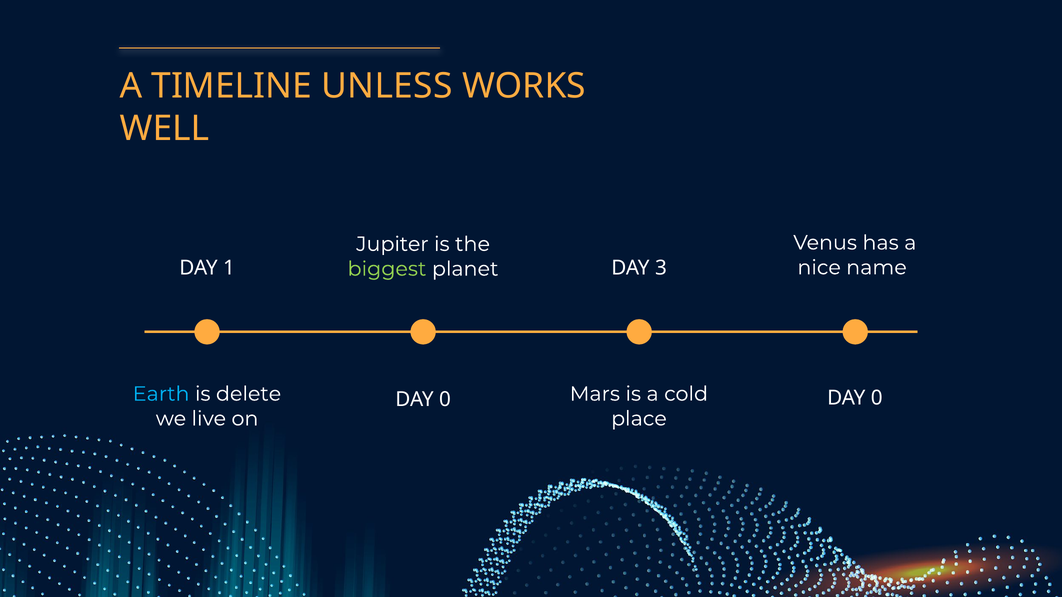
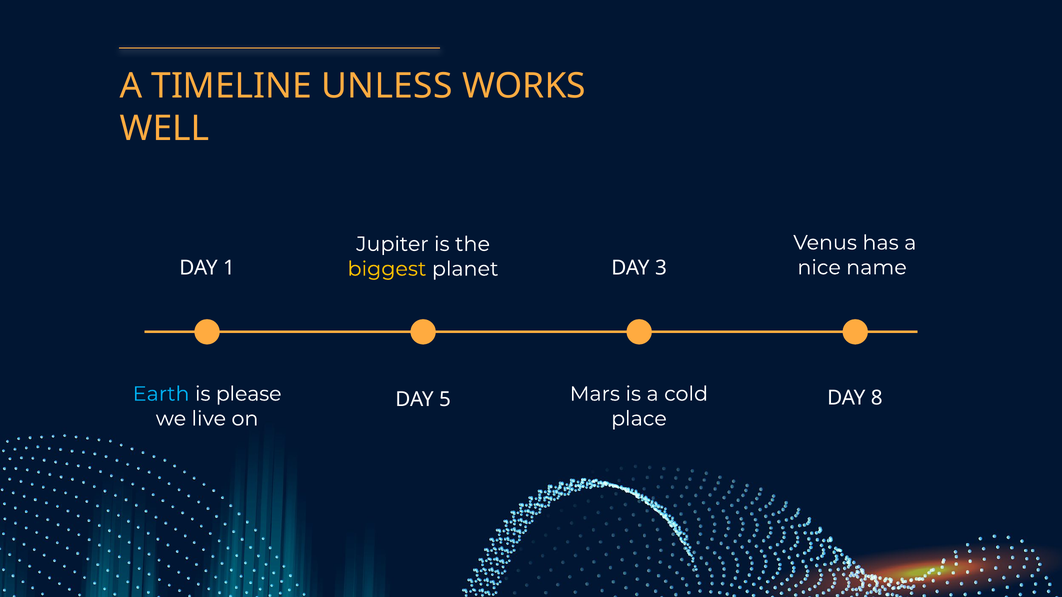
biggest colour: light green -> yellow (387, 269)
delete: delete -> please (249, 394)
0: 0 -> 8 (877, 398)
0: 0 -> 5 (445, 400)
